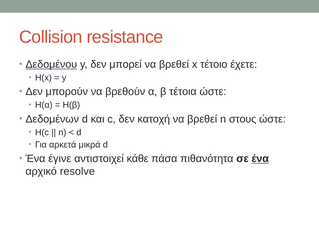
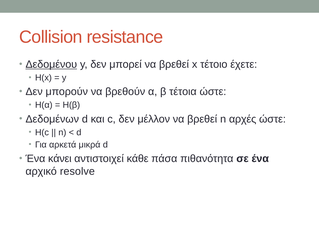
κατοχή: κατοχή -> μέλλον (154, 119)
στους: στους -> αρχές (243, 119)
έγινε: έγινε -> κάνει (60, 159)
ένα underline: present -> none (260, 159)
